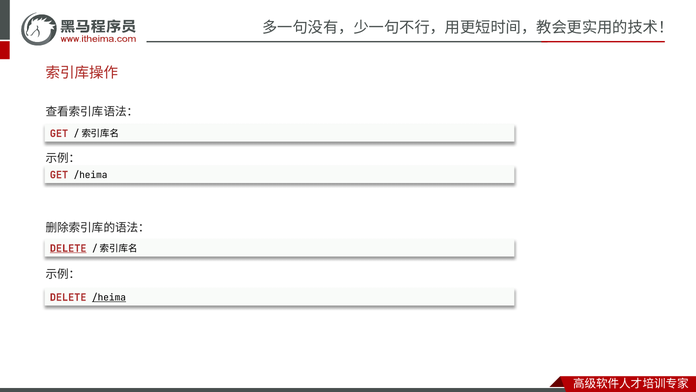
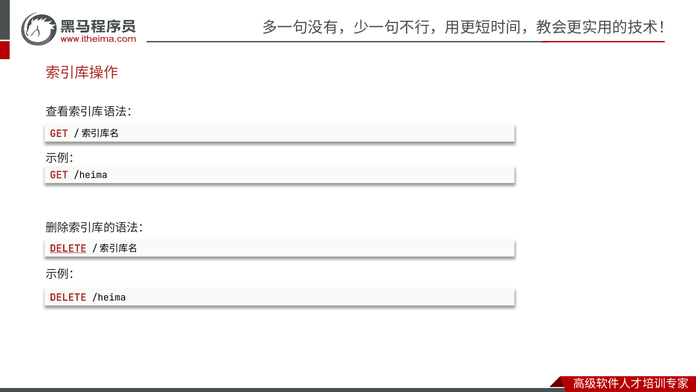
/heima underline: present -> none (109, 297)
